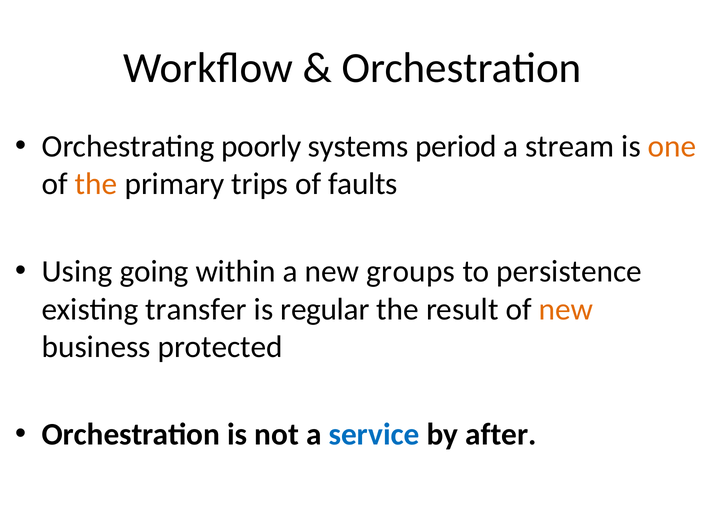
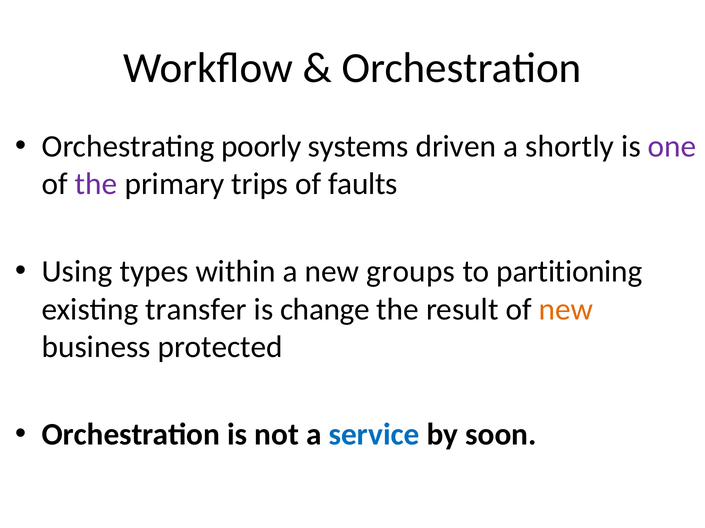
period: period -> driven (456, 147)
stream: stream -> shortly (570, 147)
one colour: orange -> purple (672, 147)
the colour: orange -> purple (96, 184)
going: going -> types (154, 272)
persistence: persistence -> partitioning (569, 272)
regular: regular -> change (325, 310)
after: after -> soon (501, 435)
